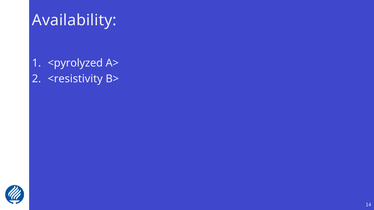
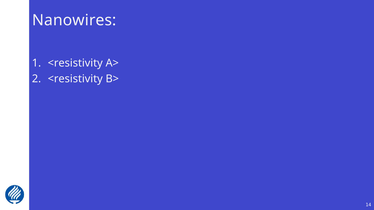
Availability: Availability -> Nanowires (74, 20)
<pyrolyzed: <pyrolyzed -> <resistivity (75, 63)
